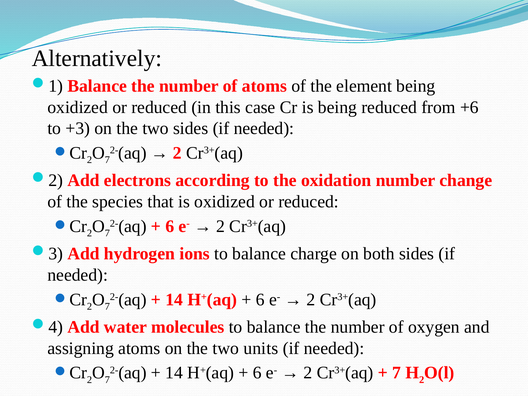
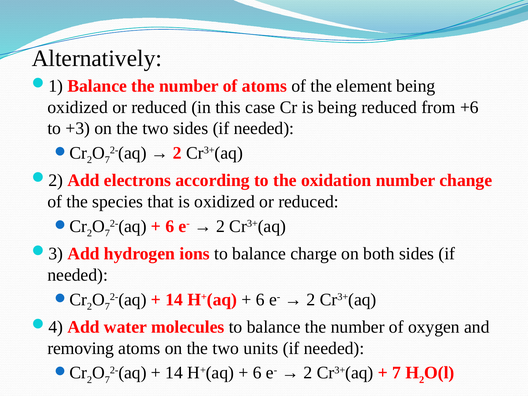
assigning: assigning -> removing (81, 348)
